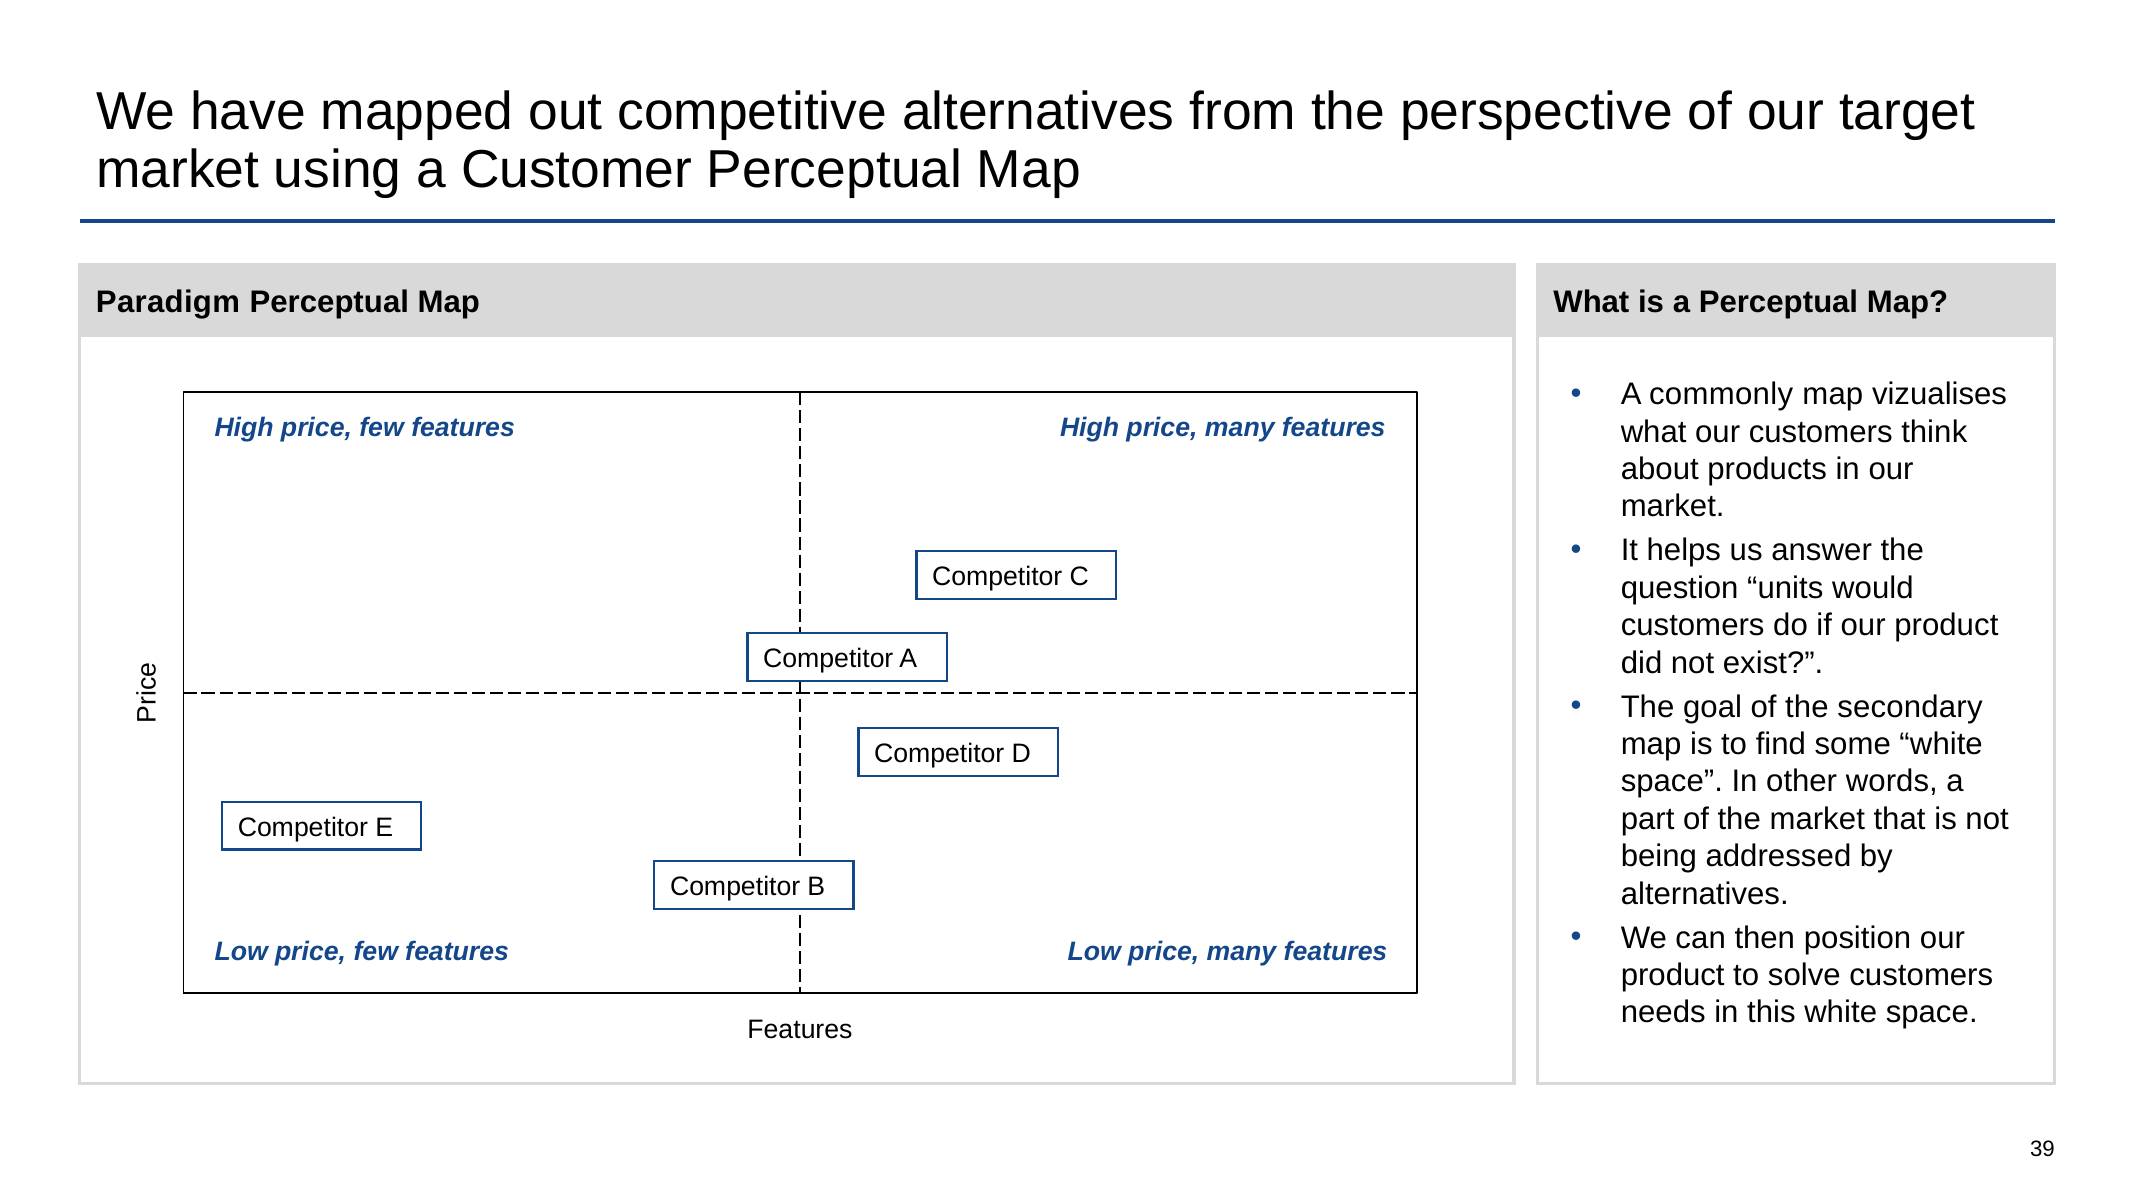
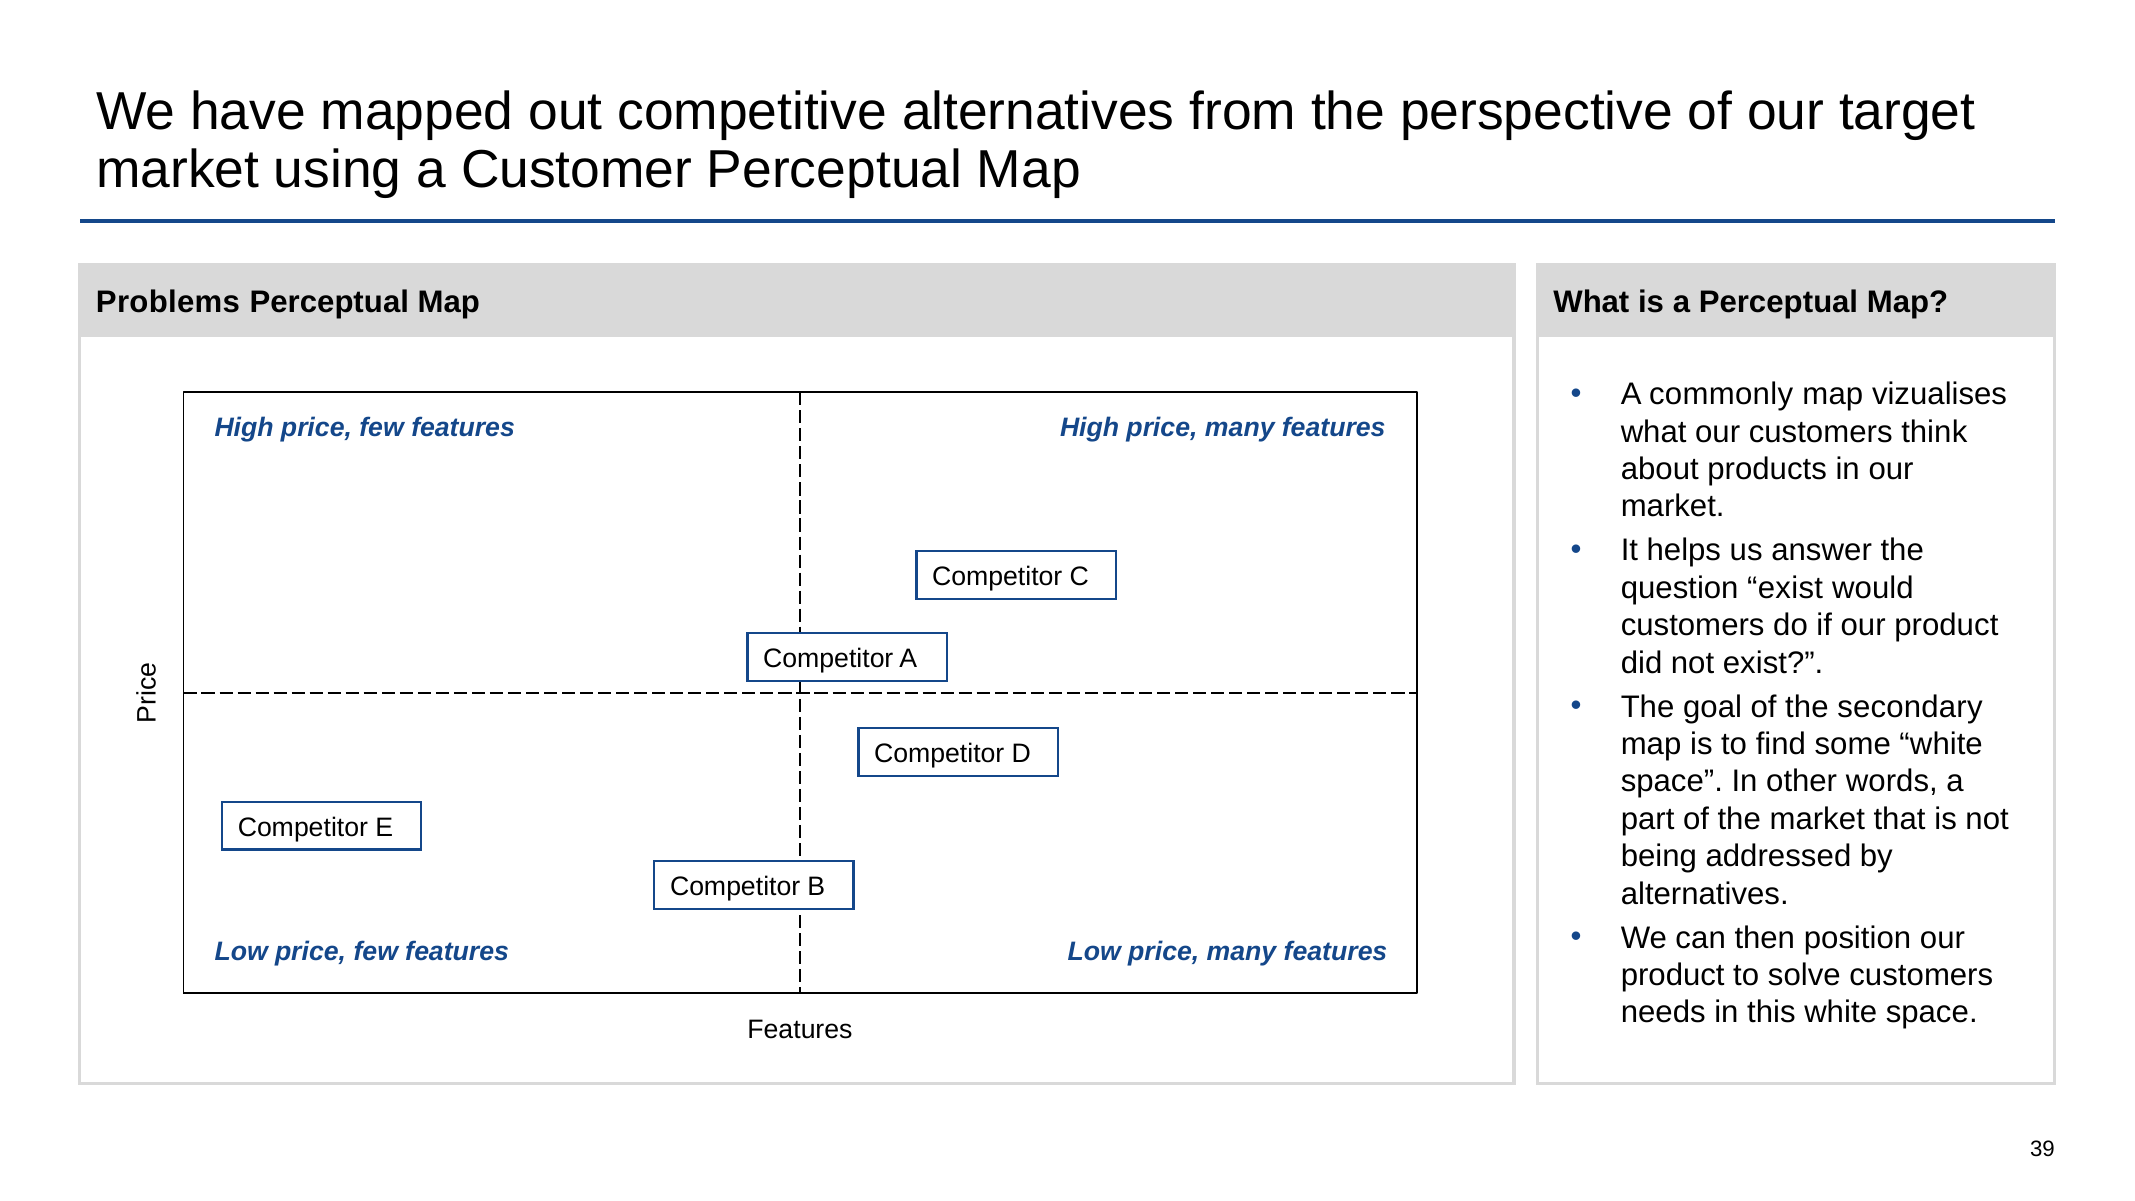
Paradigm: Paradigm -> Problems (168, 302)
question units: units -> exist (1785, 588)
